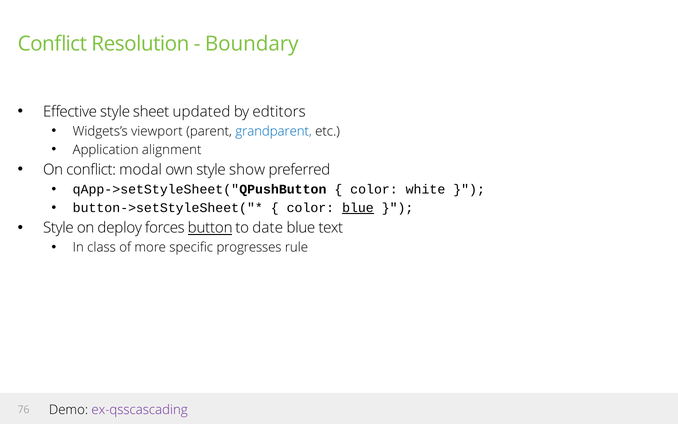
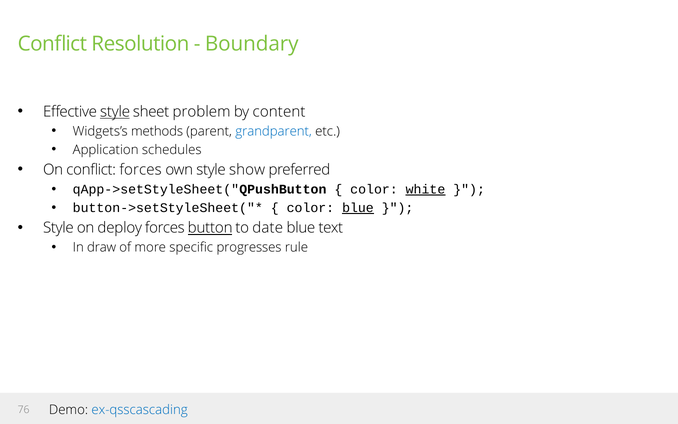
style underline: none -> present (115, 112)
updated: updated -> problem (201, 112)
edtitors: edtitors -> content (279, 112)
viewport: viewport -> methods (157, 131)
alignment: alignment -> schedules (172, 150)
conflict modal: modal -> forces (141, 170)
white underline: none -> present (425, 189)
class: class -> draw (102, 247)
ex-qsscascading colour: purple -> blue (140, 410)
